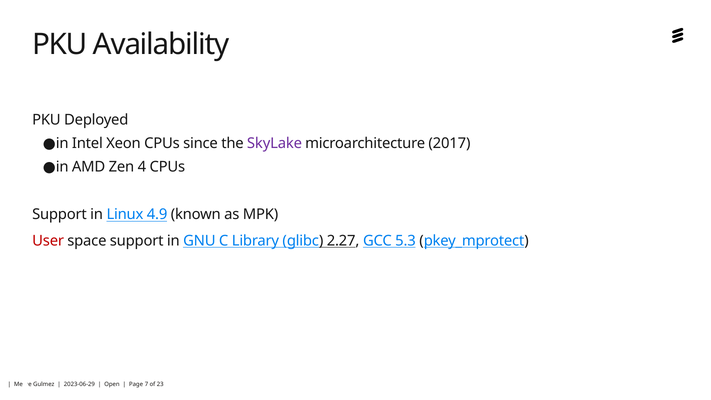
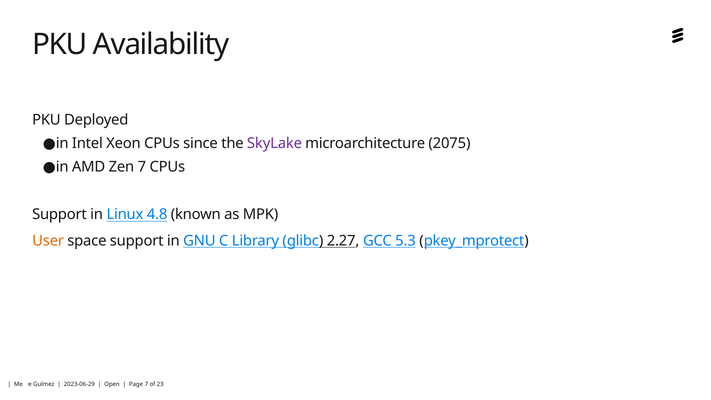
2017: 2017 -> 2075 (449, 143)
Zen 4: 4 -> 7 (142, 167)
4.9: 4.9 -> 4.8 (157, 214)
User colour: red -> orange (48, 241)
